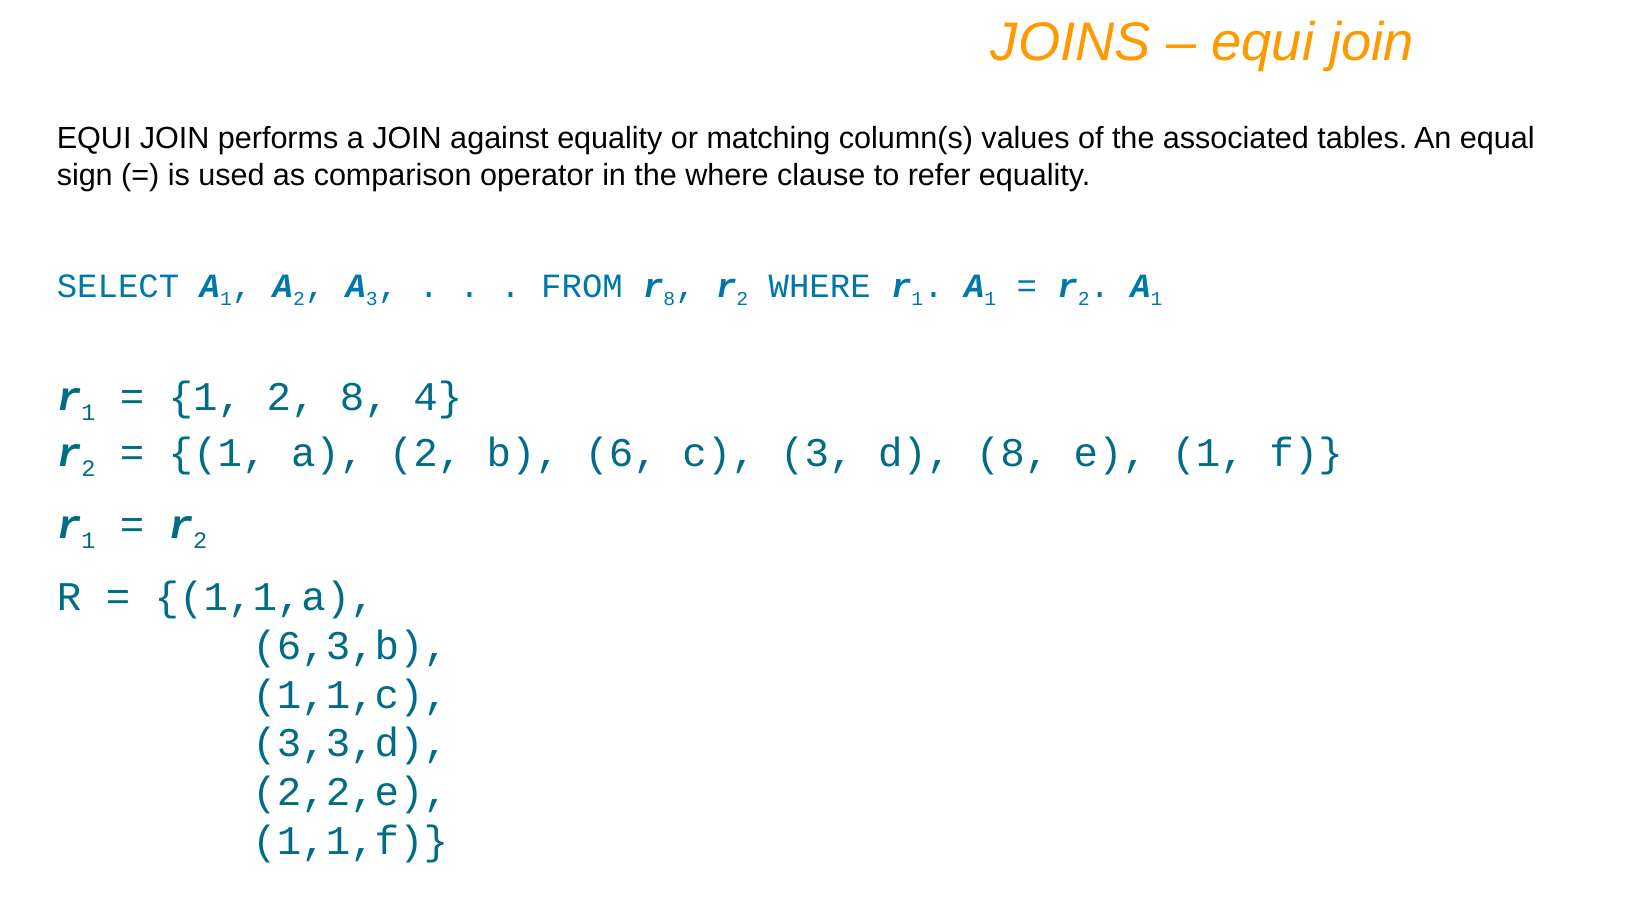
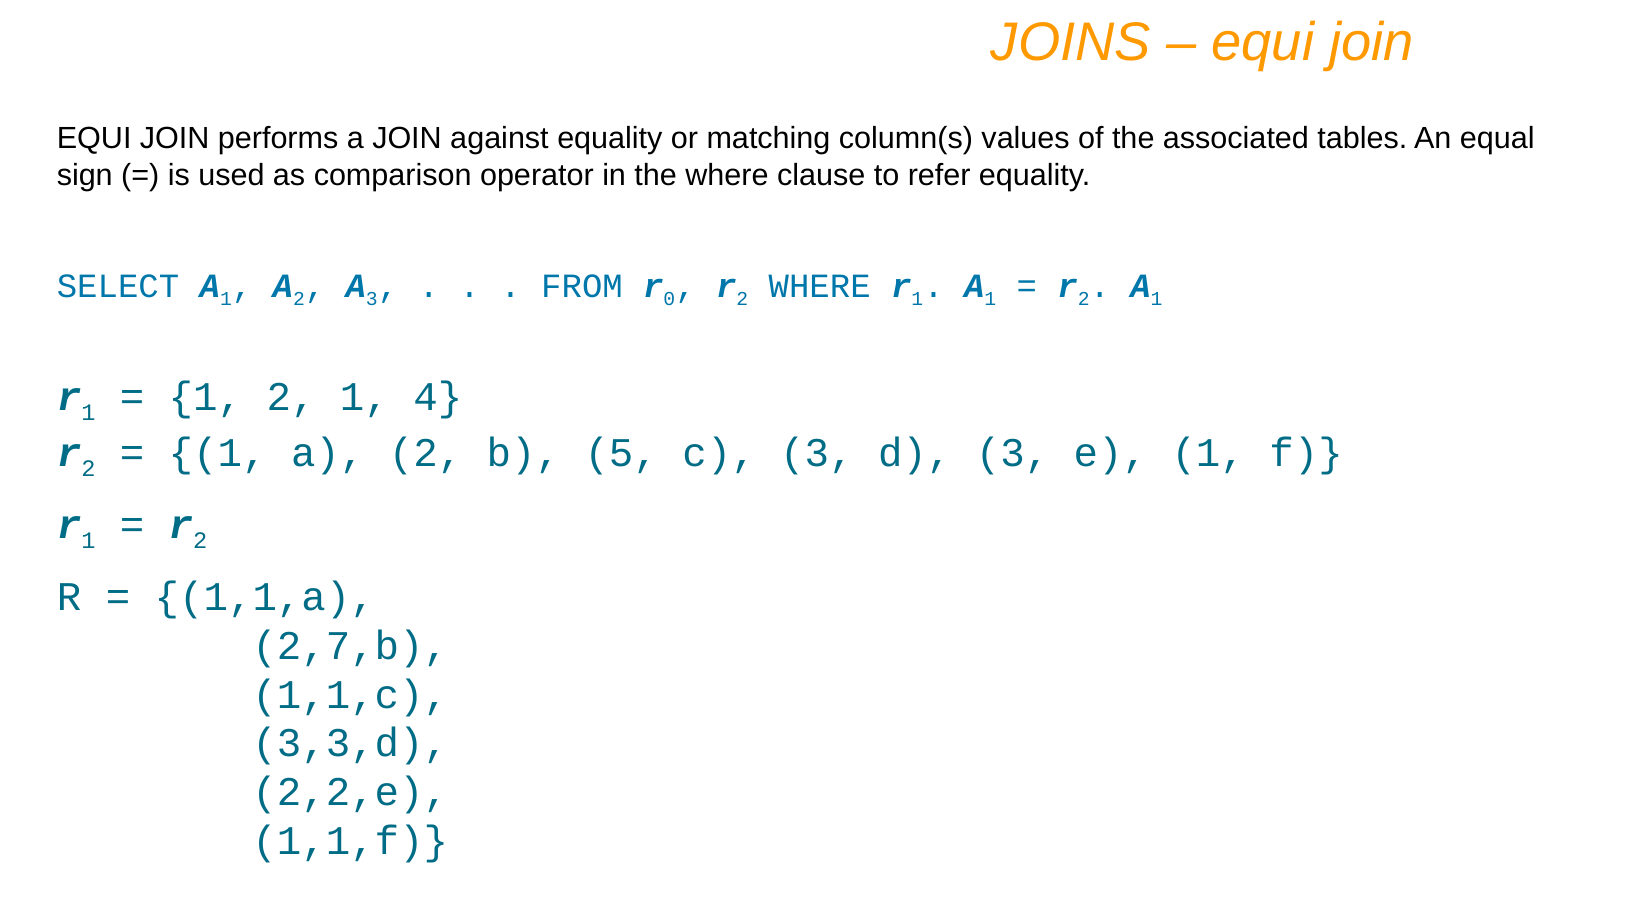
r 8: 8 -> 0 (669, 299)
2 8: 8 -> 1 (364, 397)
6: 6 -> 5 (621, 453)
d 8: 8 -> 3 (1013, 453)
6,3,b: 6,3,b -> 2,7,b (350, 646)
